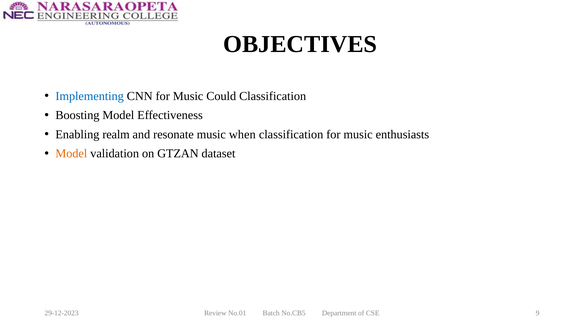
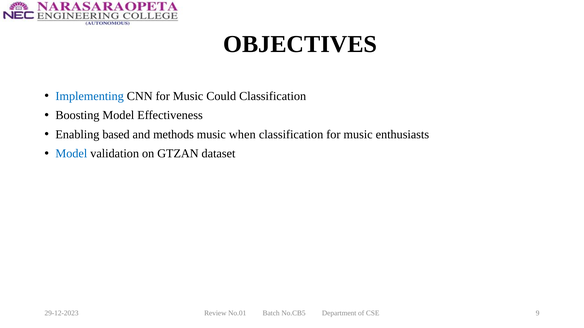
realm: realm -> based (116, 135)
resonate: resonate -> methods (174, 135)
Model colour: orange -> blue (71, 154)
